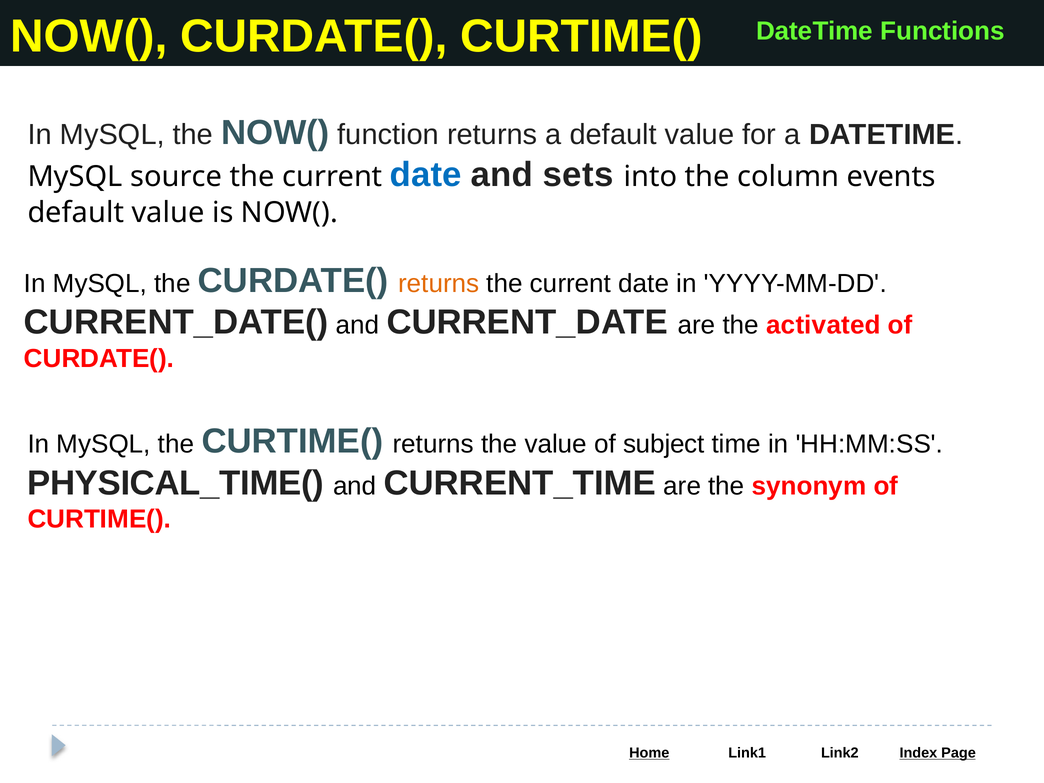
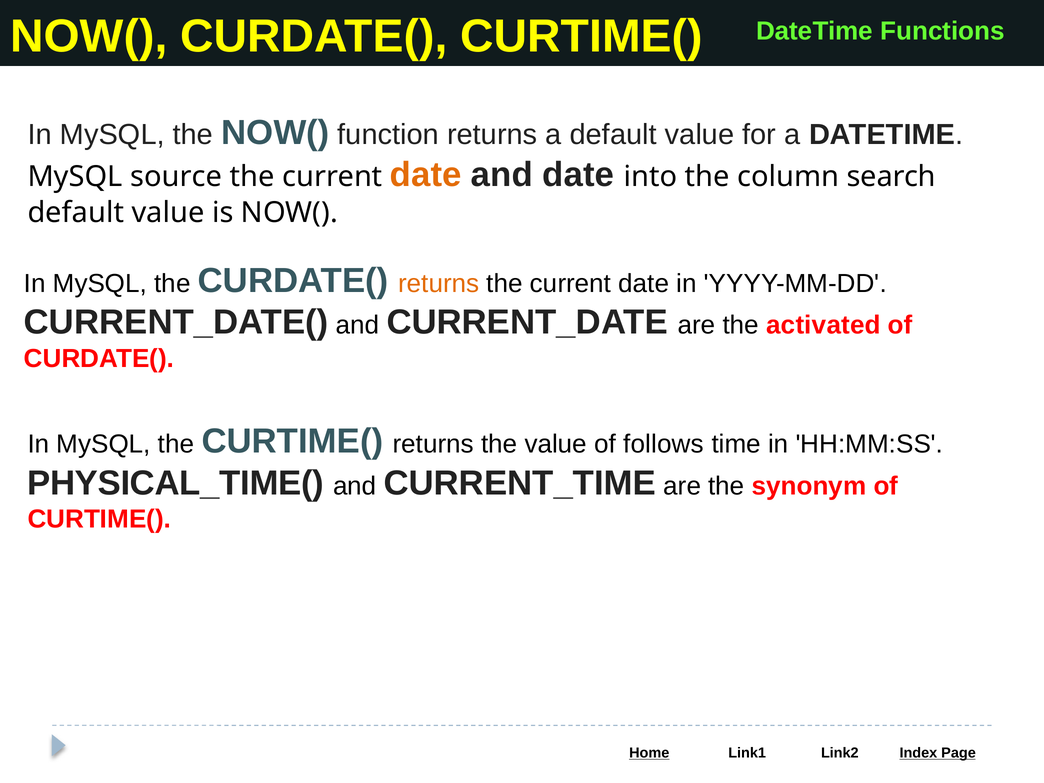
date colour: blue -> orange (426, 175)
and sets: sets -> date (578, 175)
events: events -> search (891, 177)
subject: subject -> follows (664, 444)
